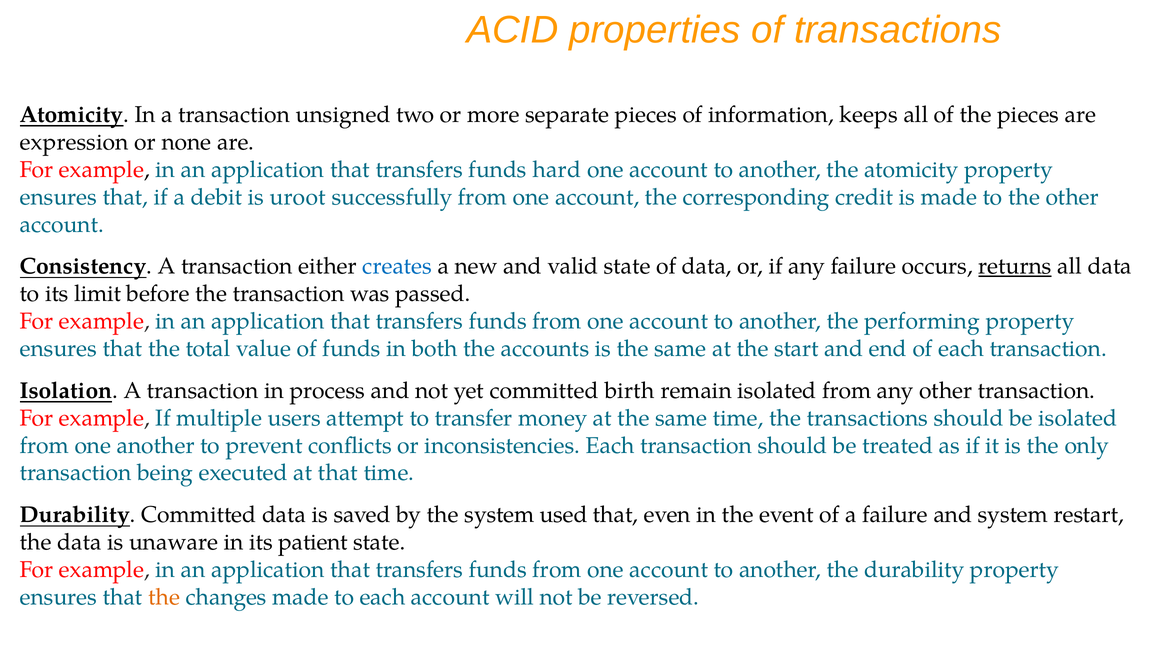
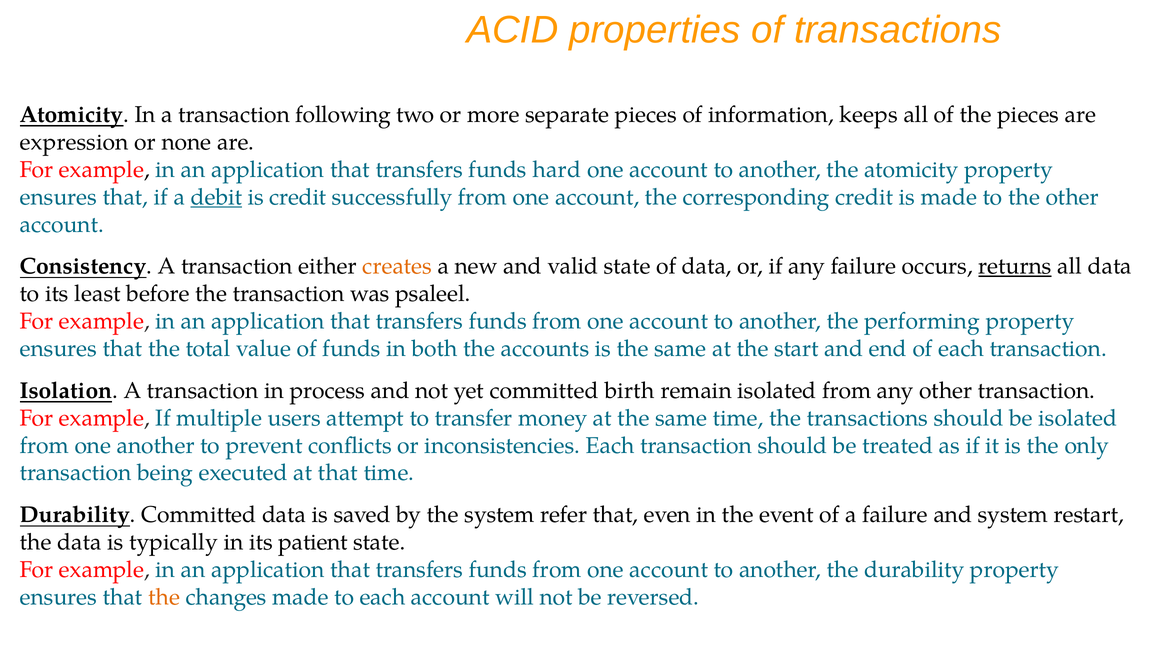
unsigned: unsigned -> following (343, 115)
debit underline: none -> present (216, 197)
is uroot: uroot -> credit (298, 197)
creates colour: blue -> orange (397, 266)
limit: limit -> least (98, 294)
passed: passed -> psaleel (433, 294)
used: used -> refer (564, 515)
unaware: unaware -> typically (173, 542)
